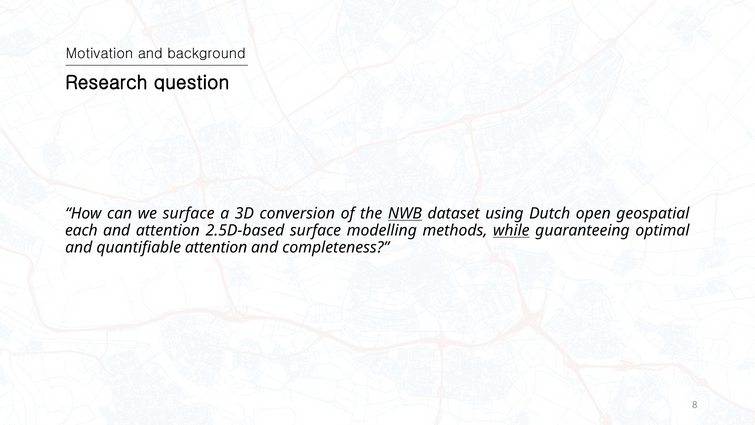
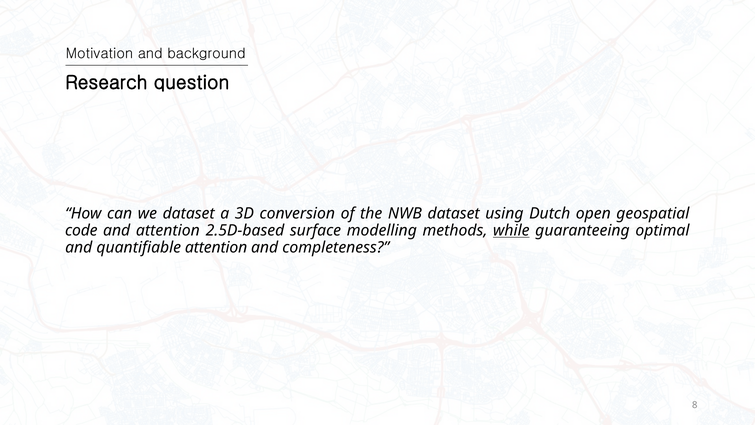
we surface: surface -> dataset (189, 213)
NWB underline: present -> none (405, 213)
each: each -> code (81, 230)
